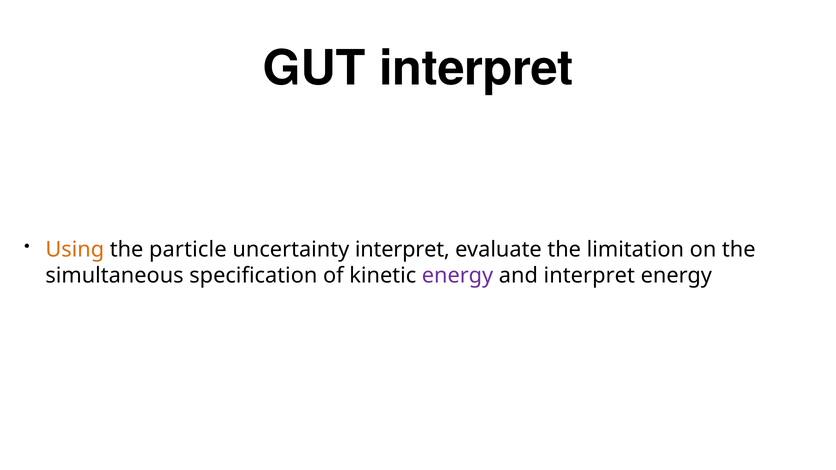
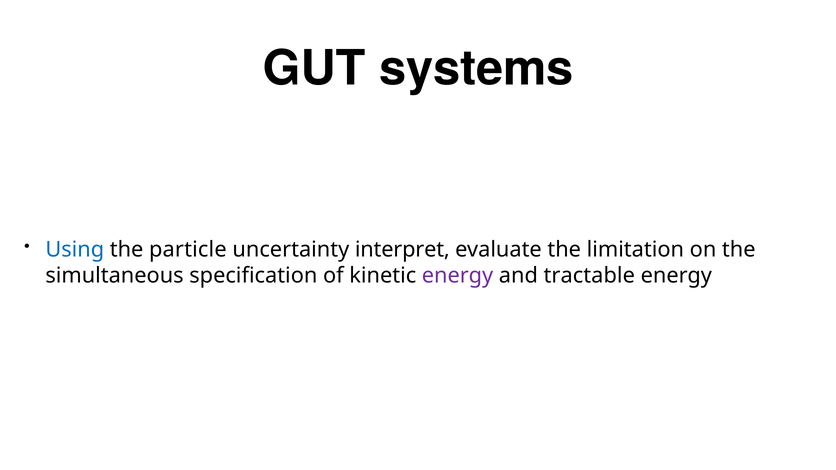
GUT interpret: interpret -> systems (476, 69)
Using colour: orange -> blue (75, 250)
and interpret: interpret -> tractable (589, 276)
